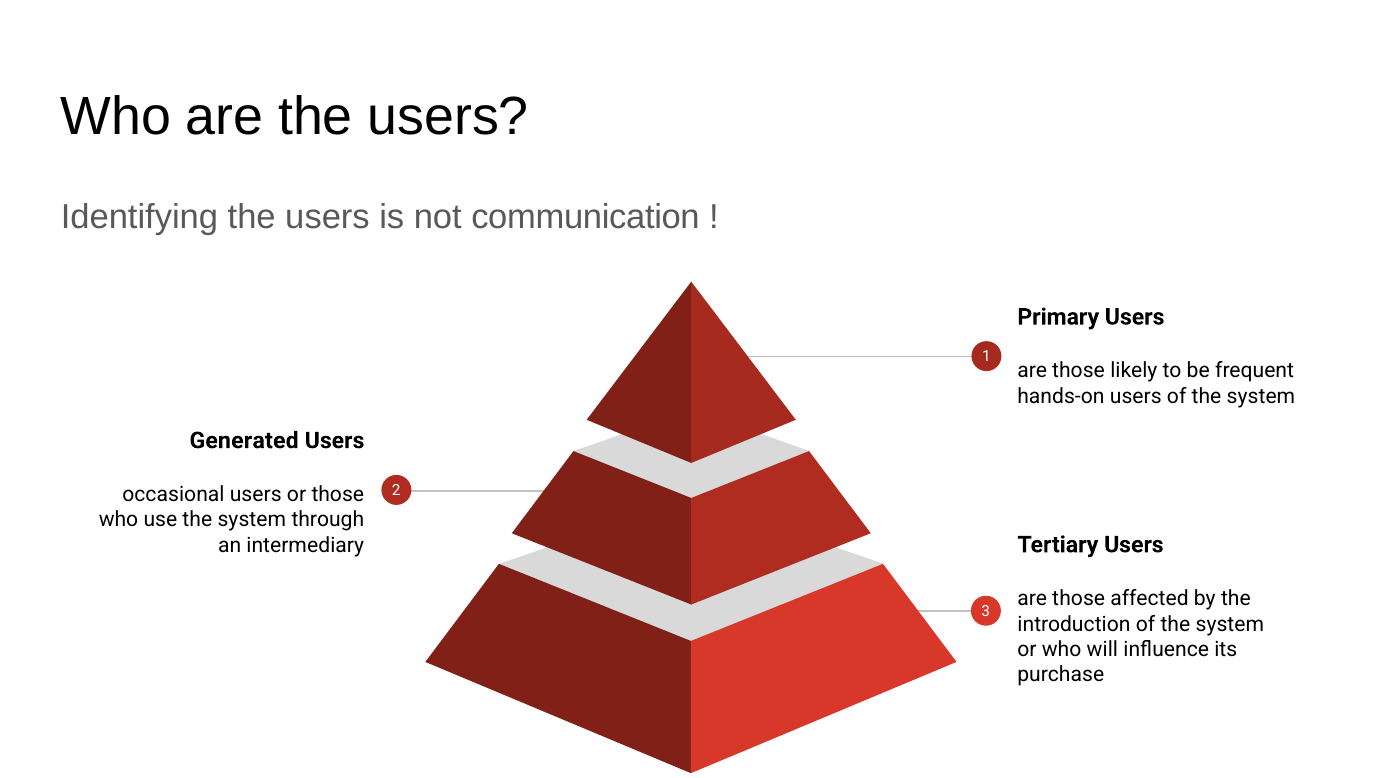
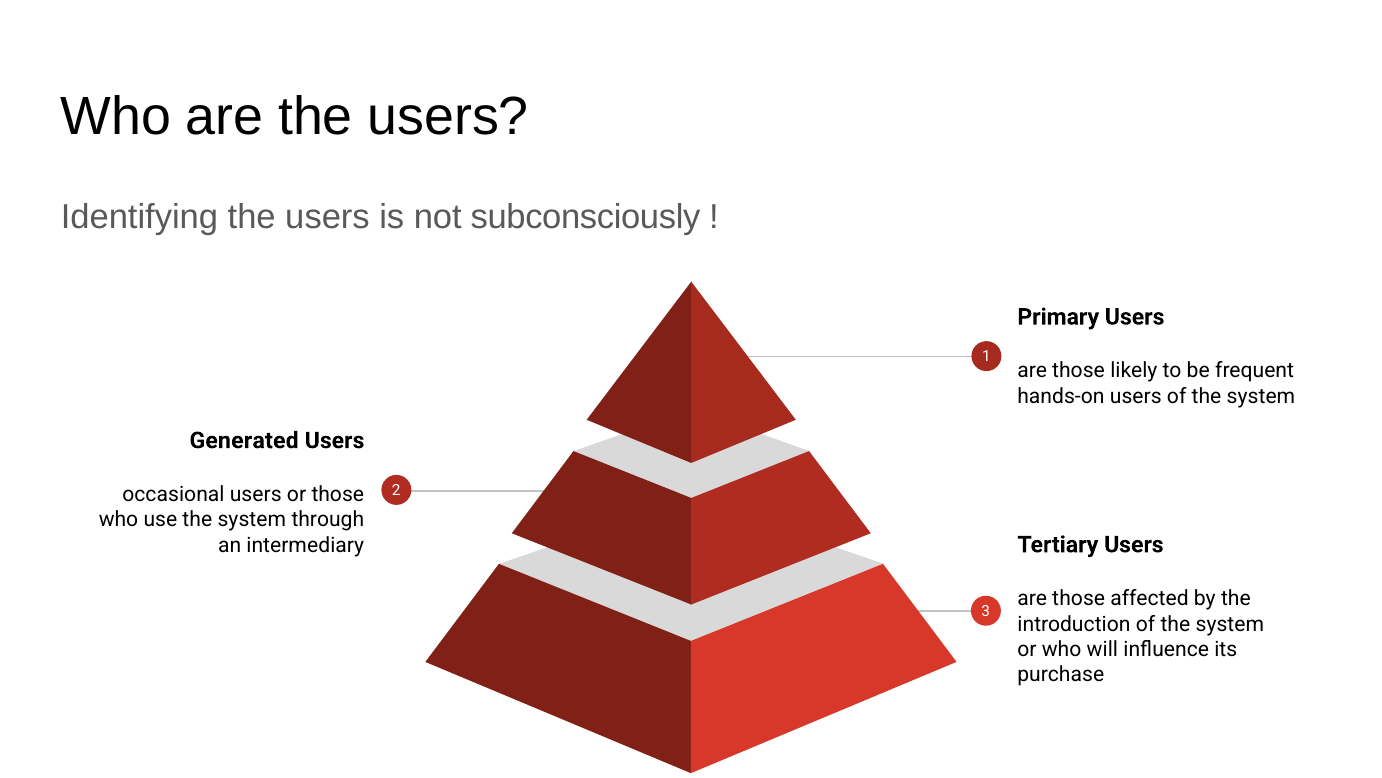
communication: communication -> subconsciously (585, 217)
